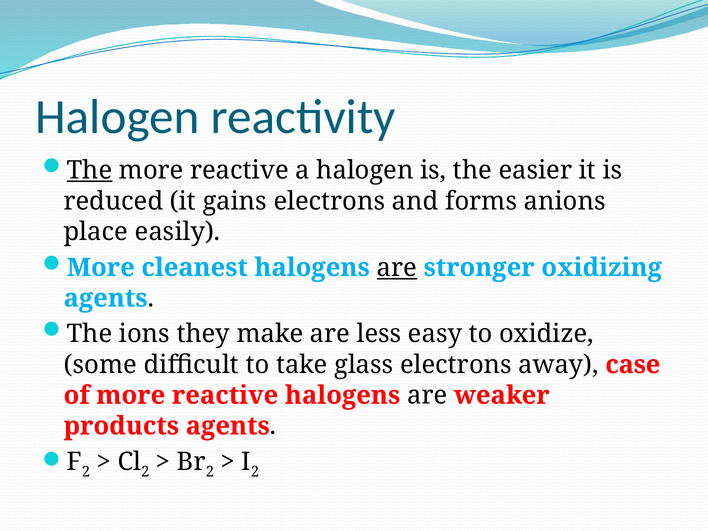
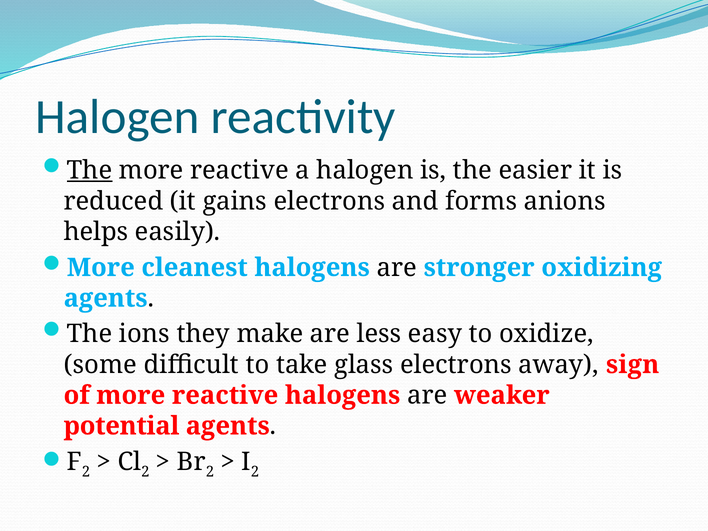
place: place -> helps (96, 232)
are underline: present -> none (397, 268)
case: case -> sign (633, 365)
products: products -> potential (121, 426)
